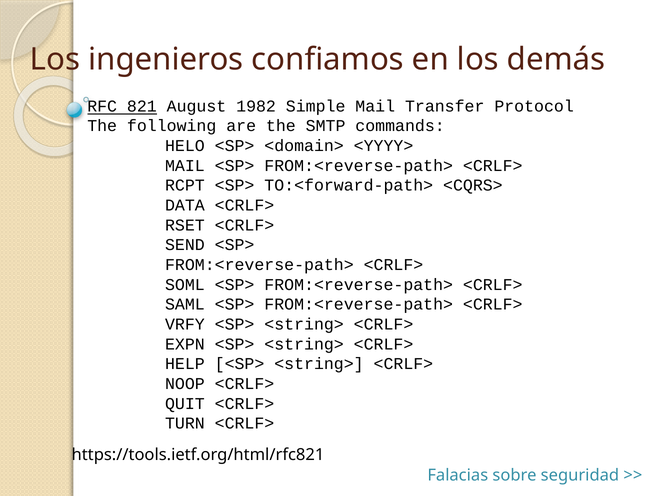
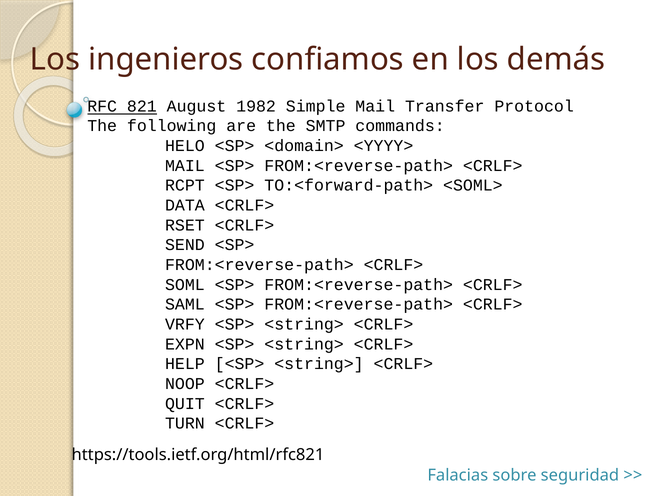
<CQRS>: <CQRS> -> <SOML> (473, 186)
